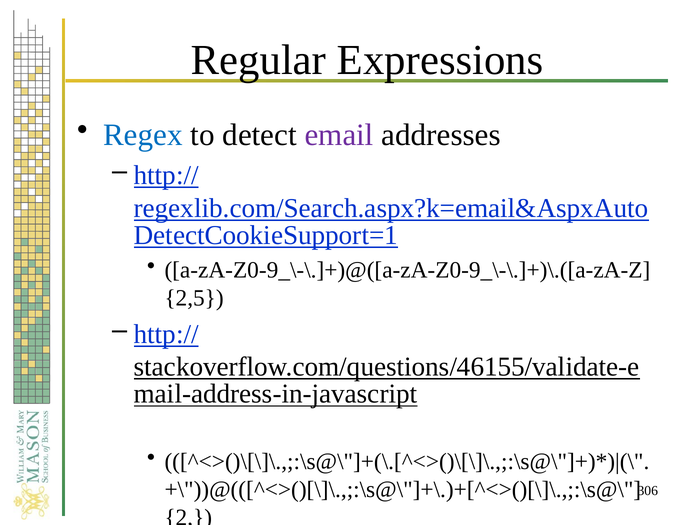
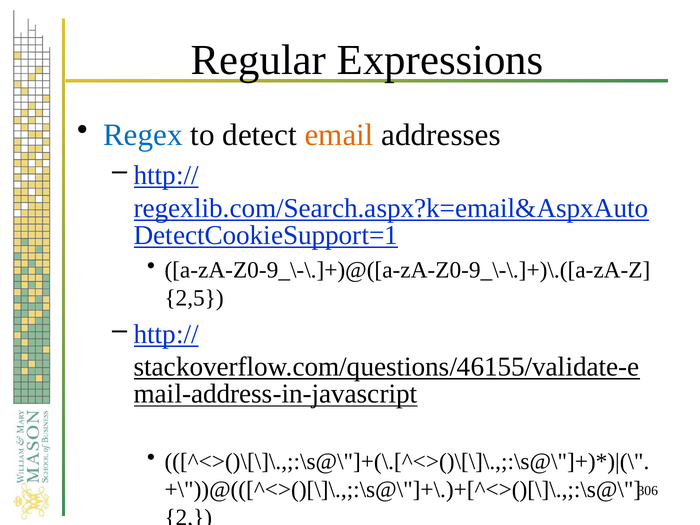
email colour: purple -> orange (339, 135)
